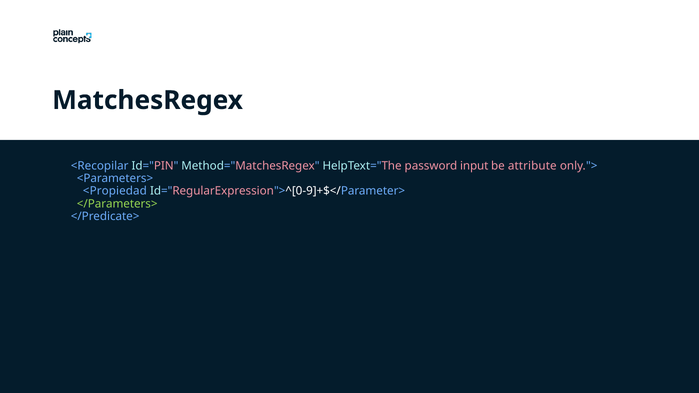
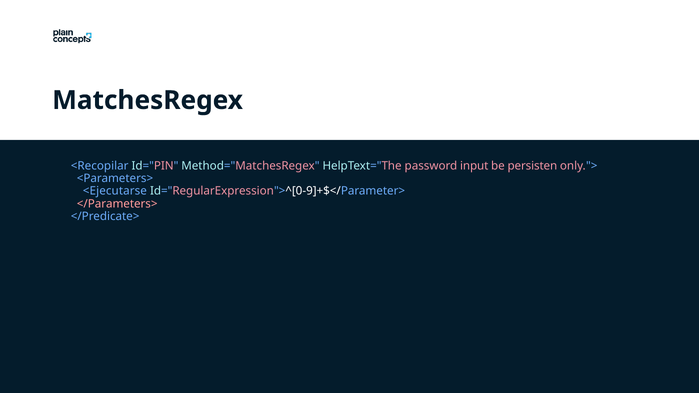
attribute: attribute -> persisten (532, 166)
<Propiedad: <Propiedad -> <Ejecutarse (115, 191)
</Parameters> colour: light green -> pink (117, 204)
